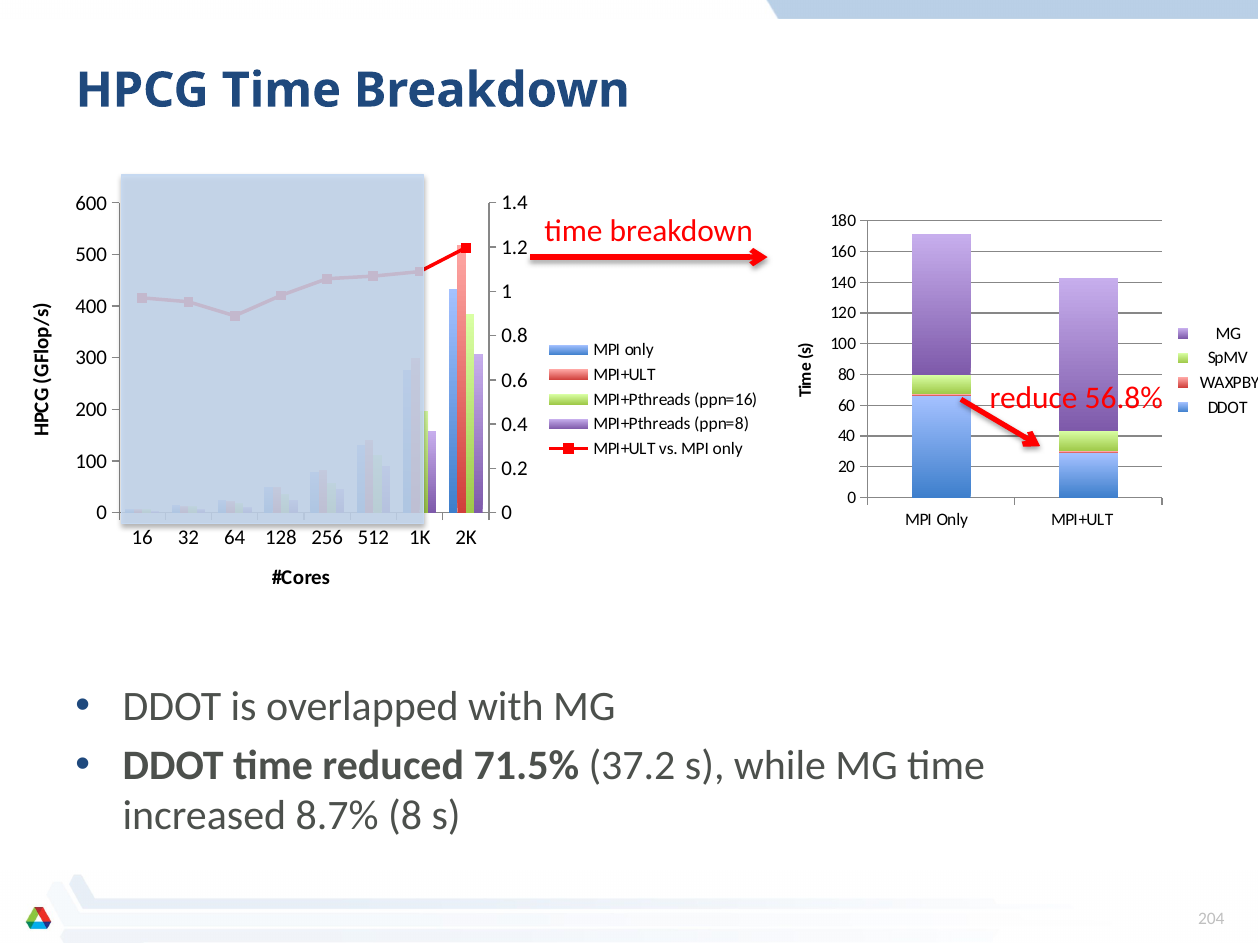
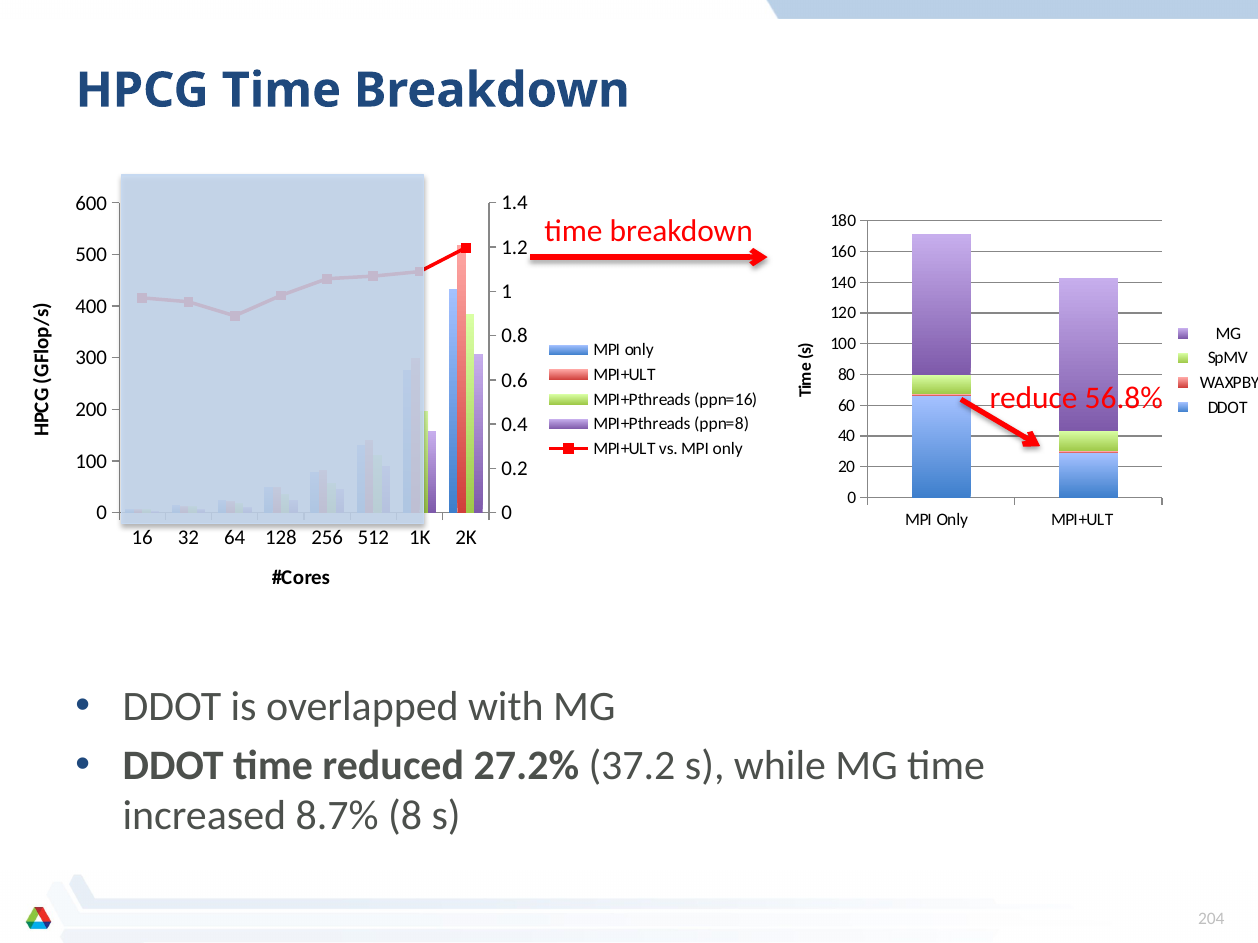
71.5%: 71.5% -> 27.2% (526, 766)
